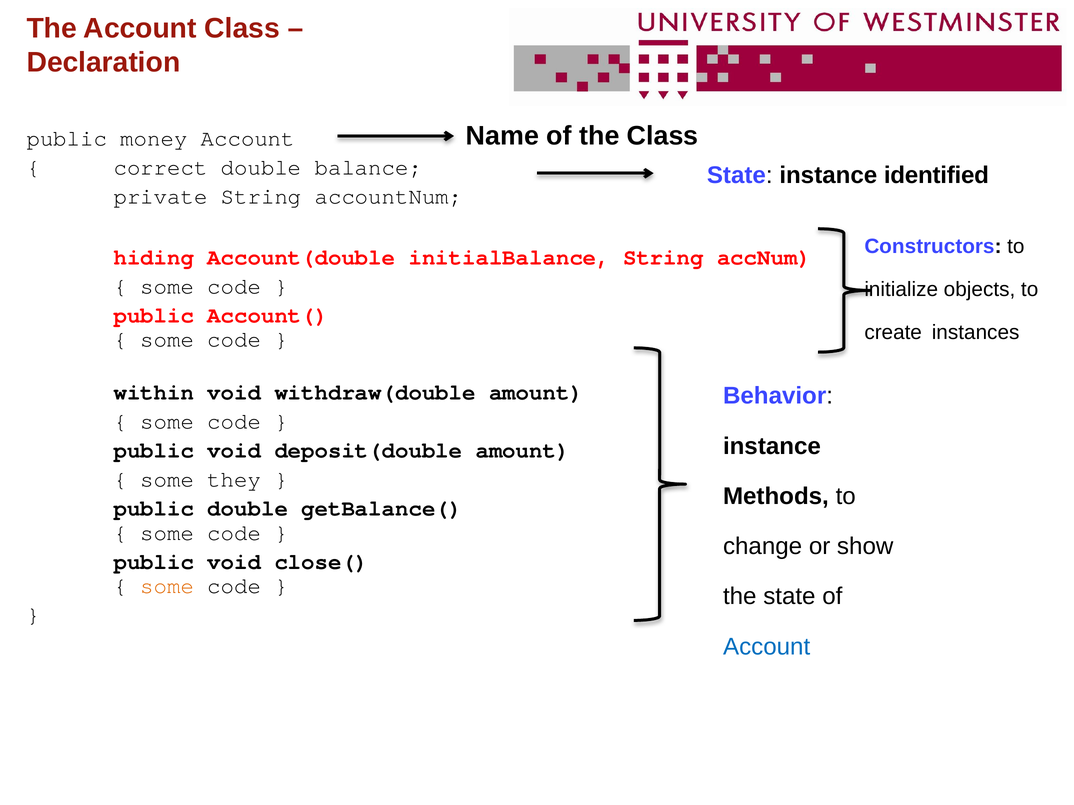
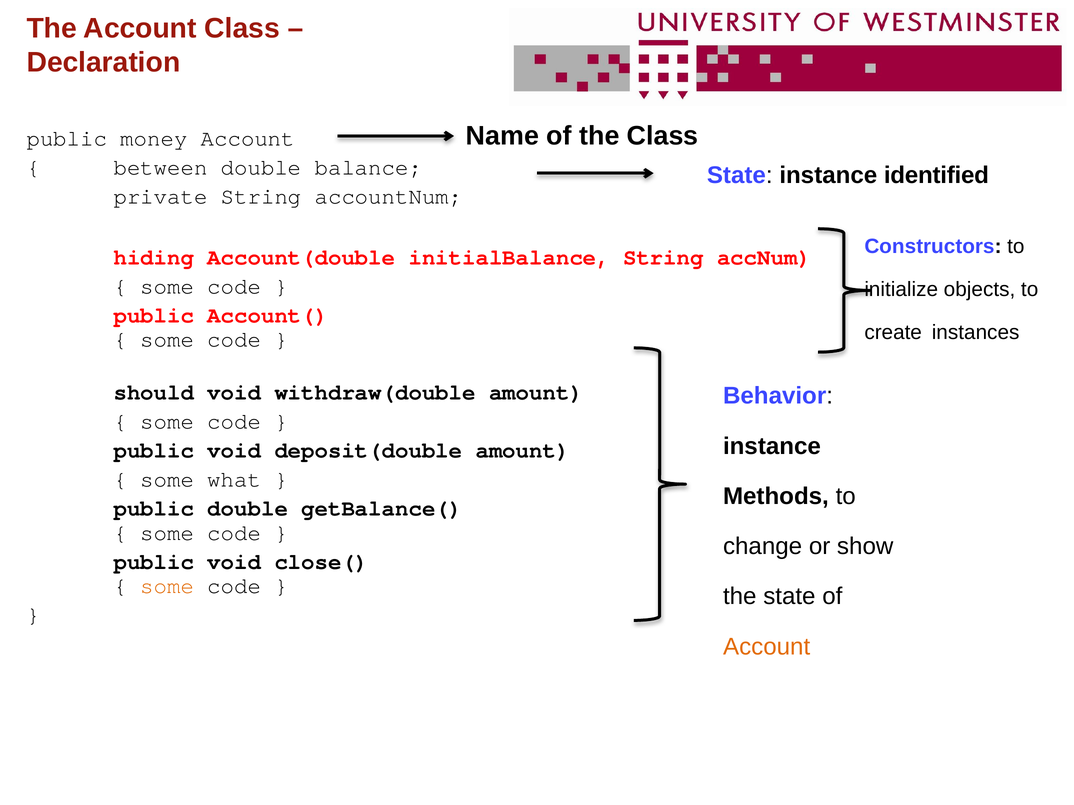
correct: correct -> between (161, 168)
within: within -> should (154, 393)
they: they -> what (234, 480)
Account colour: blue -> orange (767, 647)
